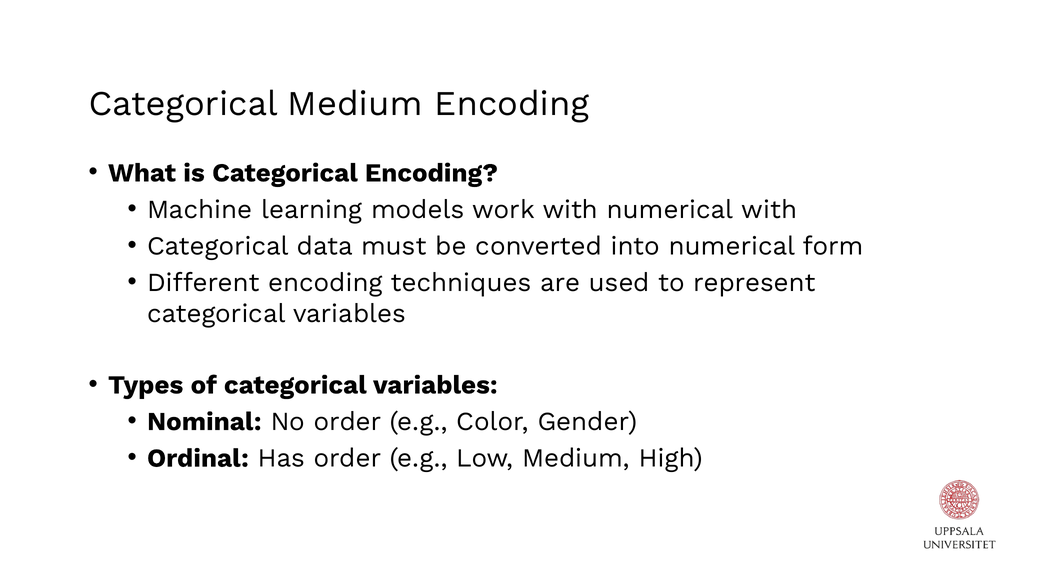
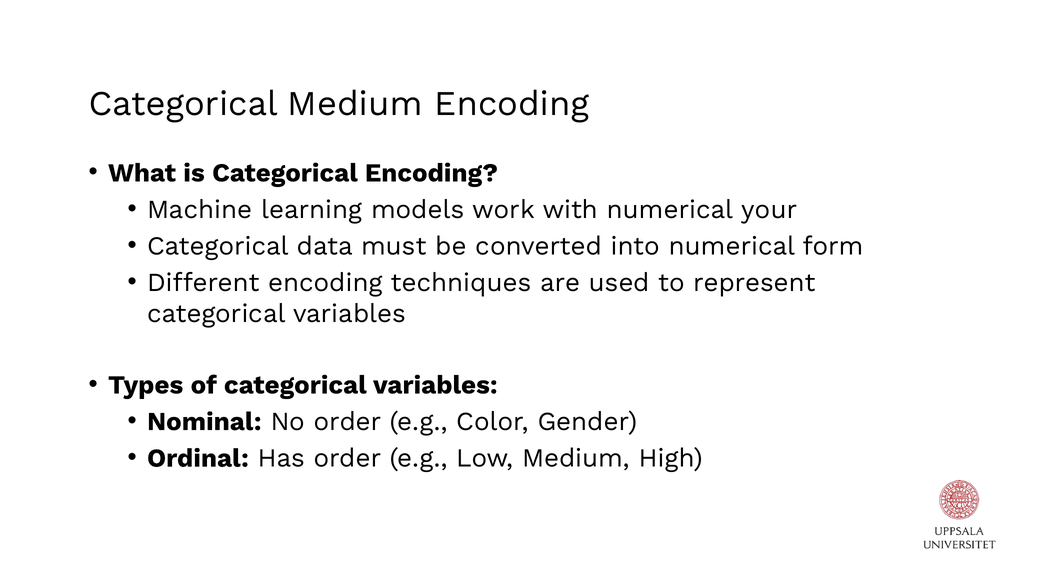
numerical with: with -> your (769, 209)
